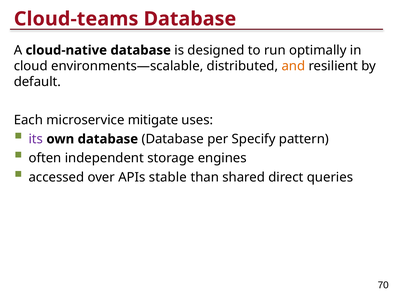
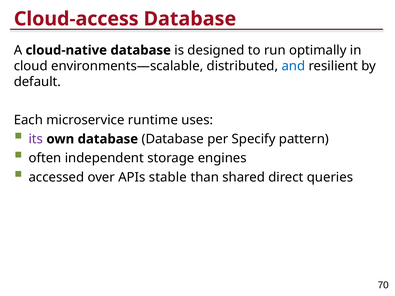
Cloud-teams: Cloud-teams -> Cloud-access (76, 19)
and colour: orange -> blue (293, 66)
mitigate: mitigate -> runtime (153, 120)
